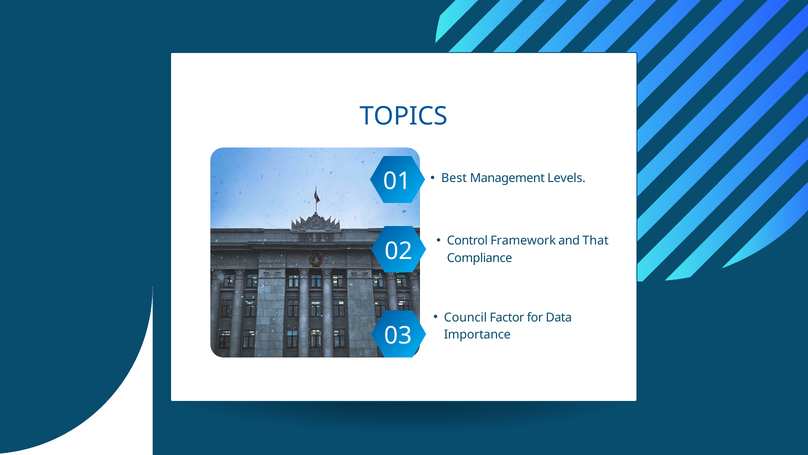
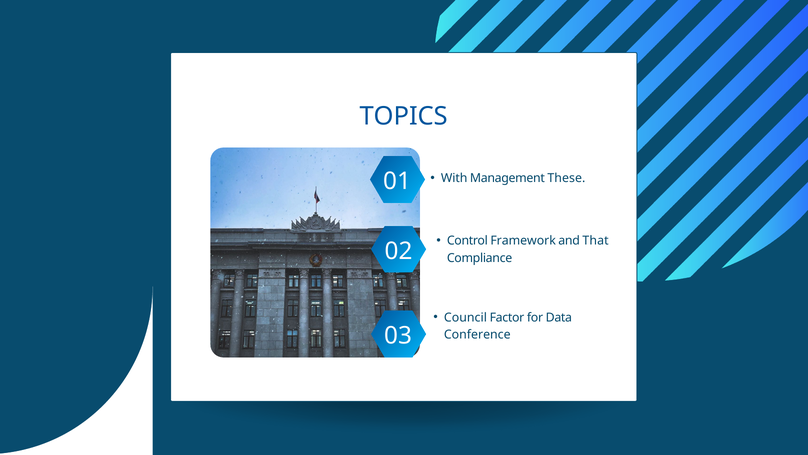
Best: Best -> With (454, 178)
Levels: Levels -> These (566, 178)
Importance: Importance -> Conference (477, 334)
